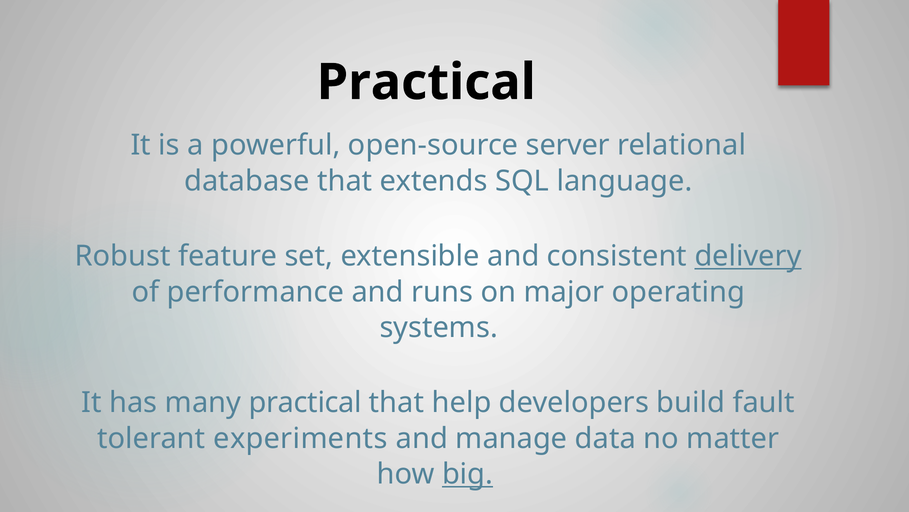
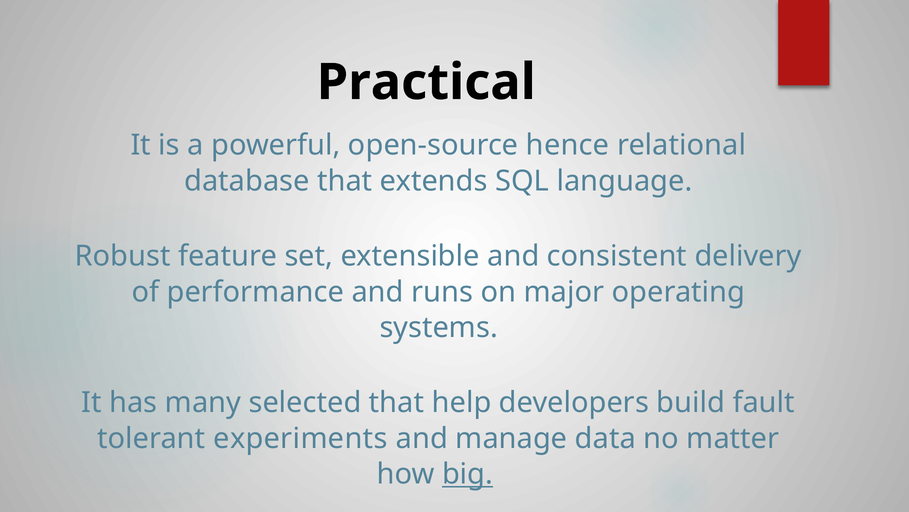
server: server -> hence (568, 145)
delivery underline: present -> none (748, 256)
many practical: practical -> selected (305, 402)
